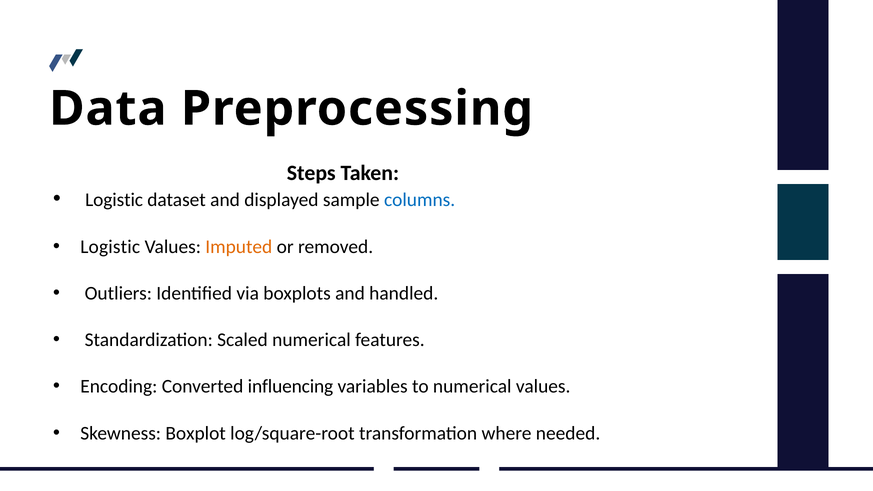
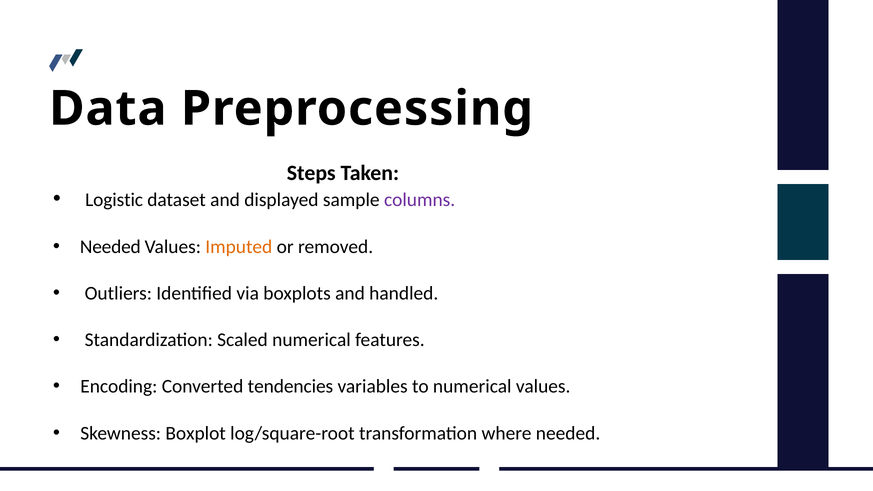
columns colour: blue -> purple (420, 200)
Logistic: Logistic -> Needed (110, 247)
influencing: influencing -> tendencies (290, 387)
